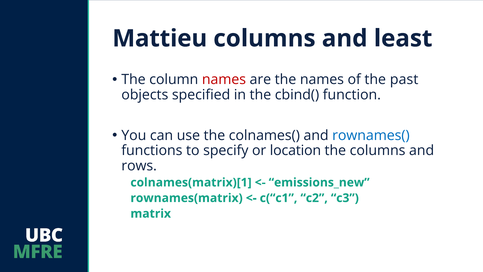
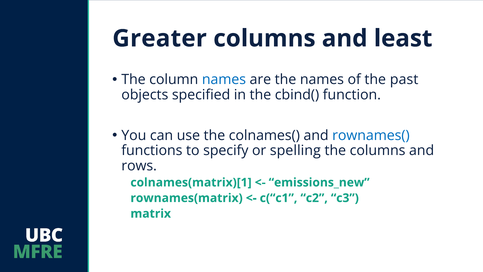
Mattieu: Mattieu -> Greater (160, 38)
names colour: red -> blue (224, 79)
location: location -> spelling (295, 150)
